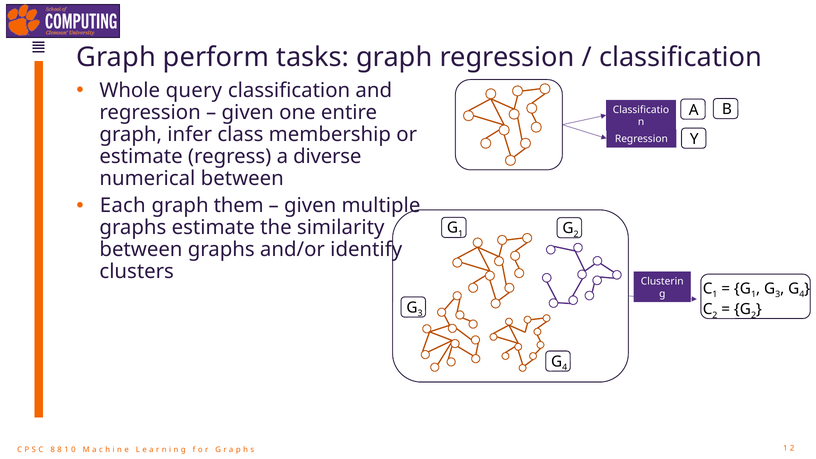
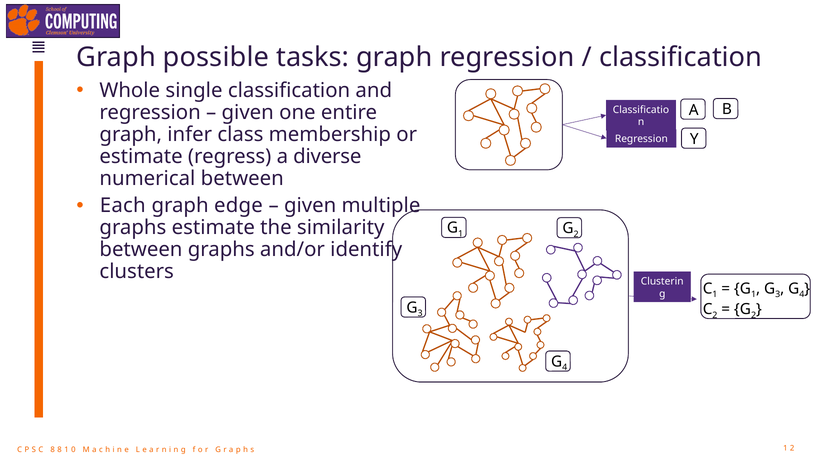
perform: perform -> possible (216, 57)
query: query -> single (194, 90)
them: them -> edge (238, 206)
